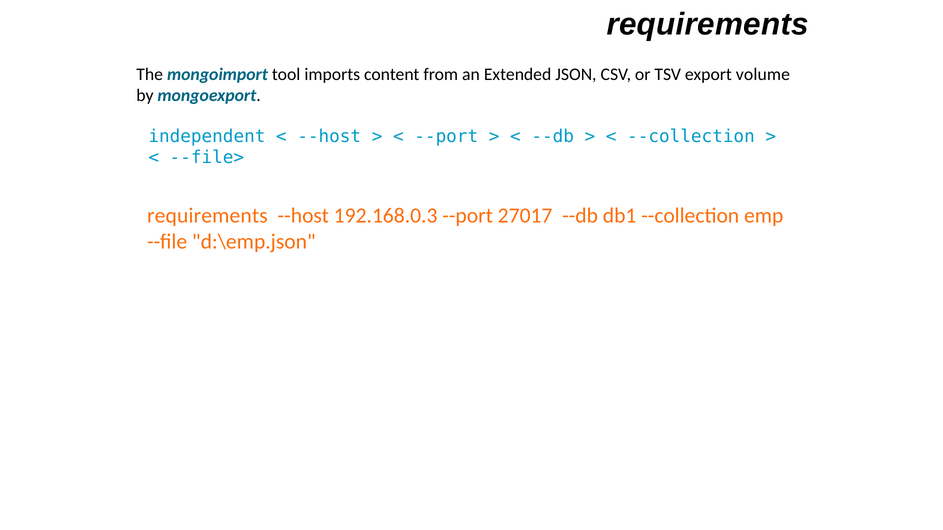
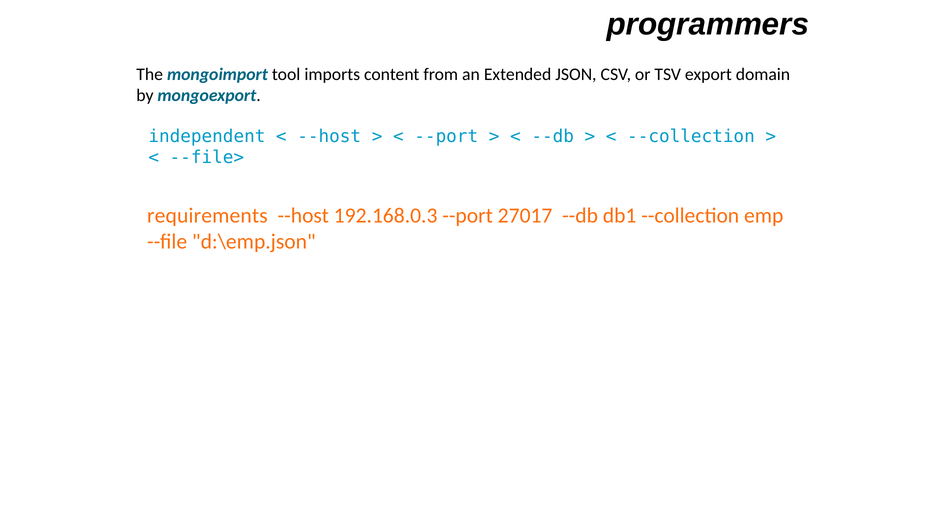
requirements: requirements -> programmers (708, 25)
volume: volume -> domain (763, 74)
